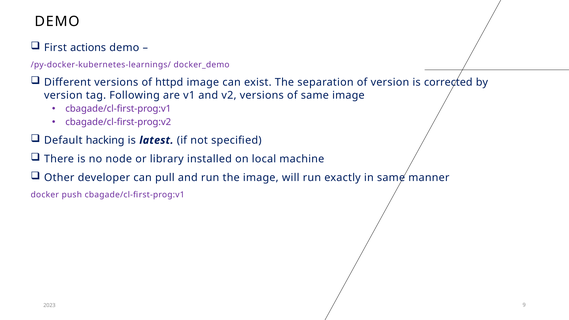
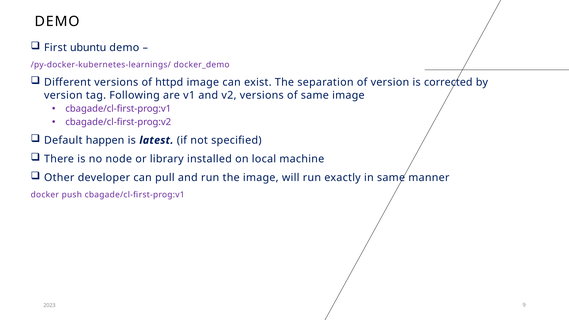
actions: actions -> ubuntu (88, 48)
hacking: hacking -> happen (105, 140)
